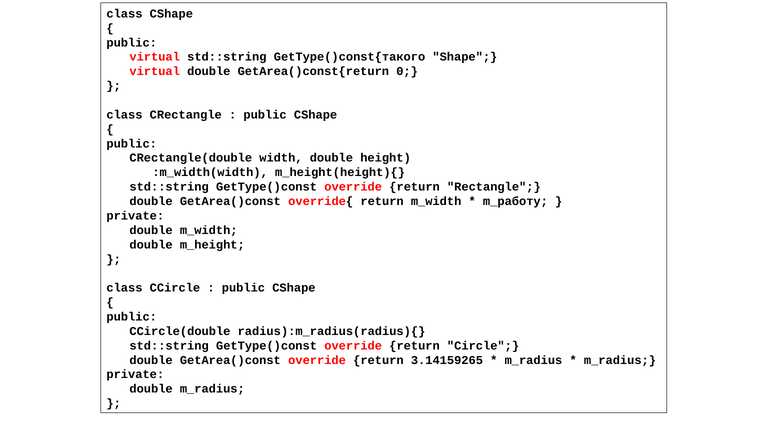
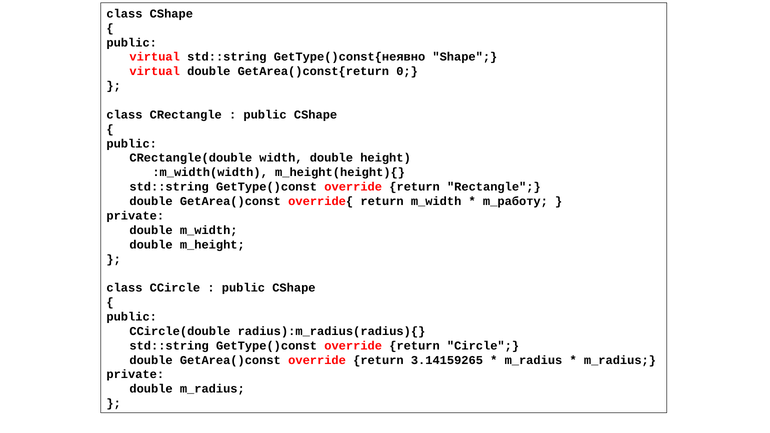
GetType()const{такого: GetType()const{такого -> GetType()const{неявно (350, 57)
